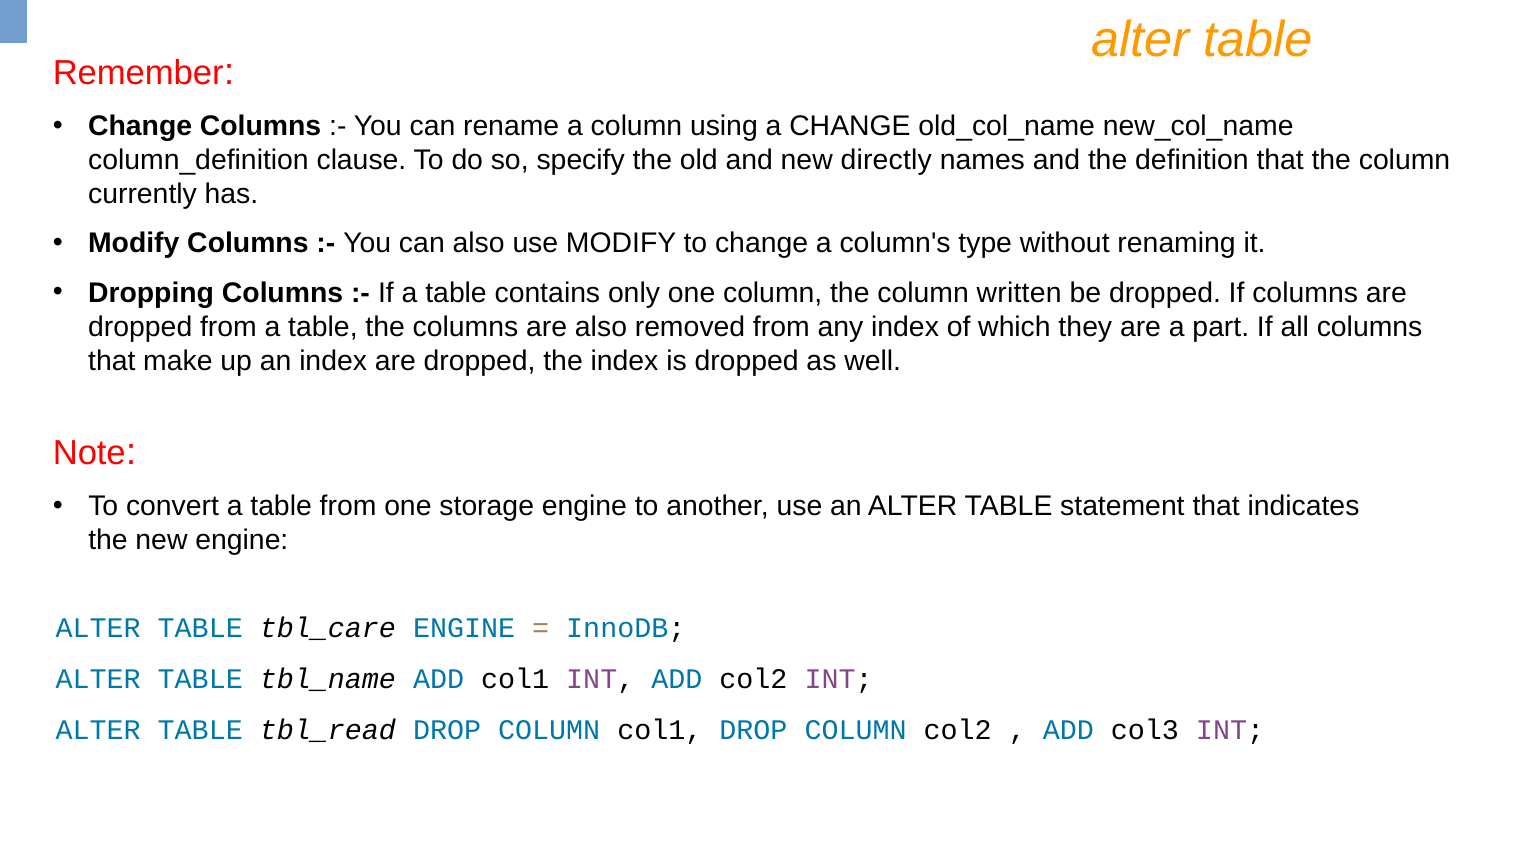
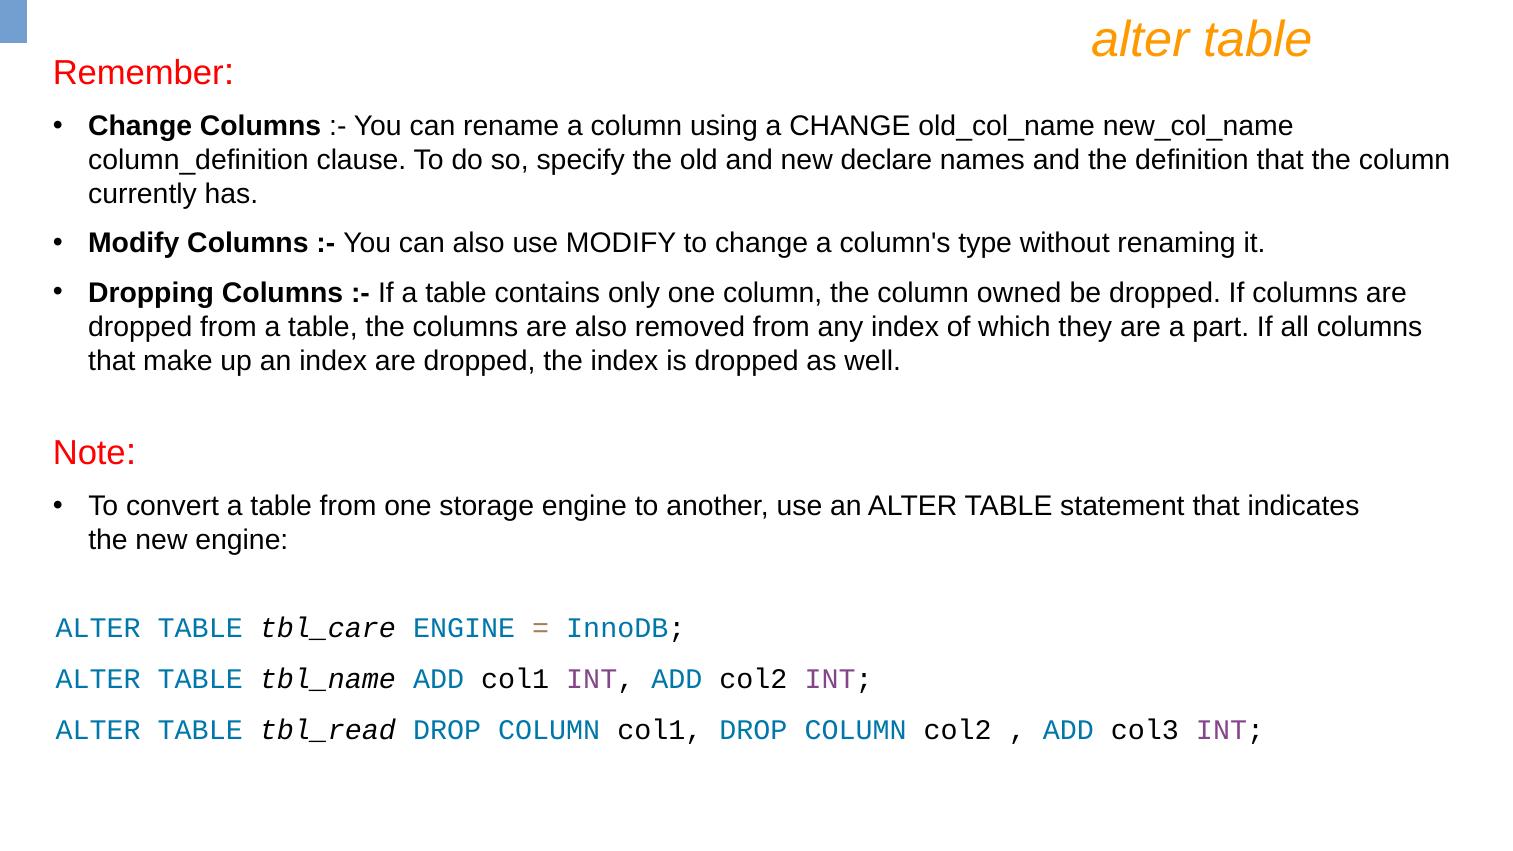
directly: directly -> declare (886, 160)
written: written -> owned (1019, 293)
